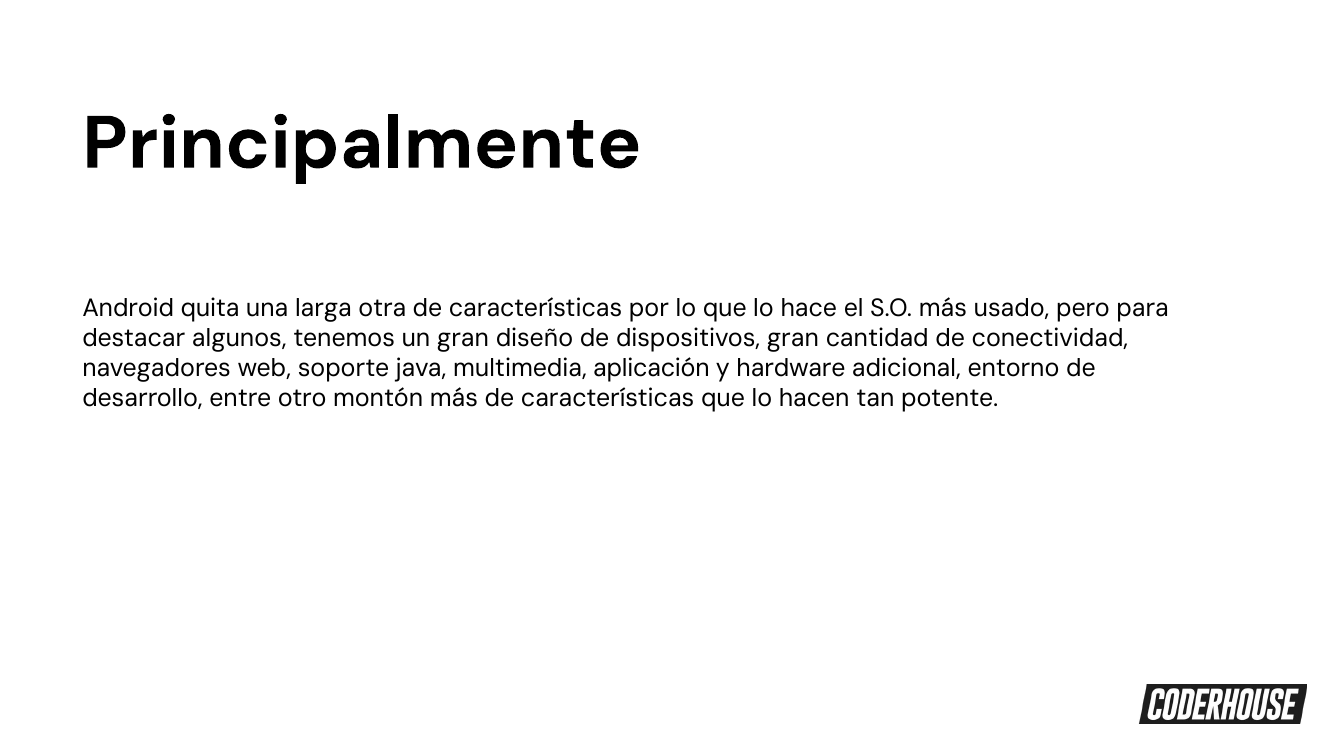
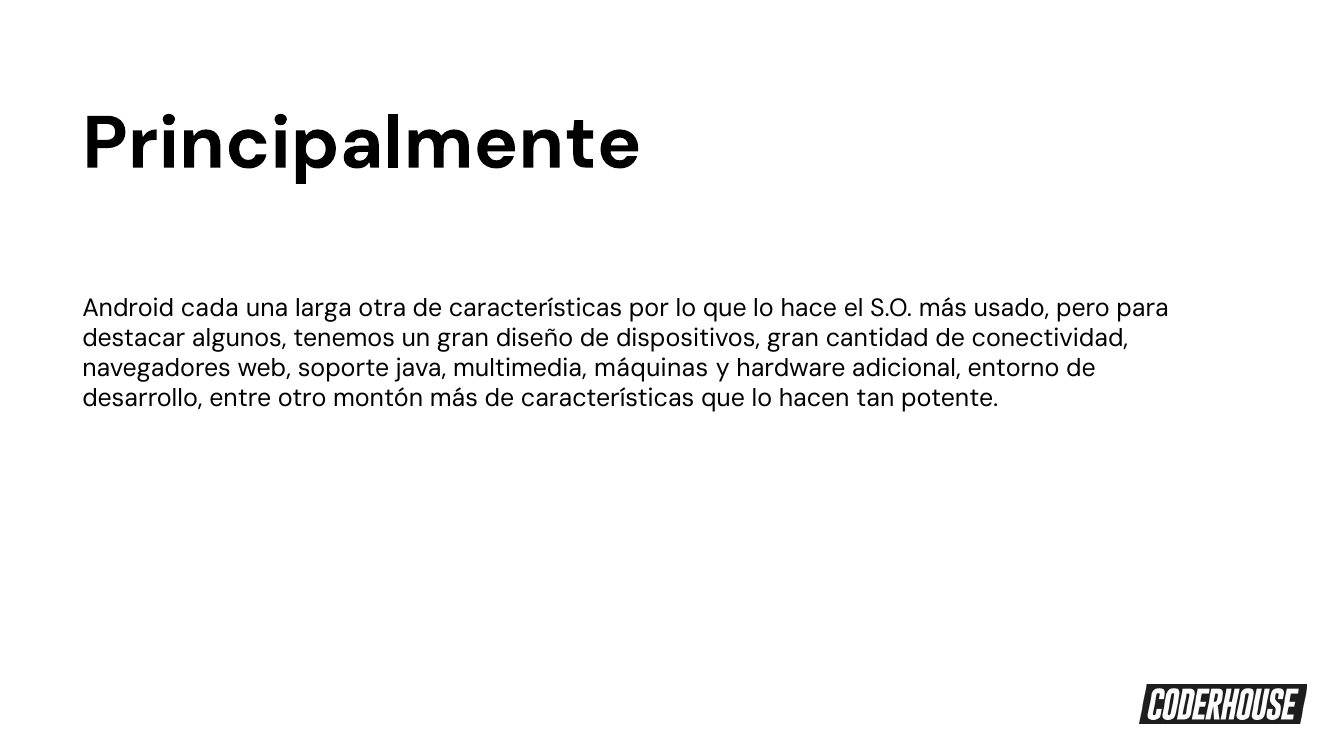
quita: quita -> cada (210, 308)
aplicación: aplicación -> máquinas (651, 368)
